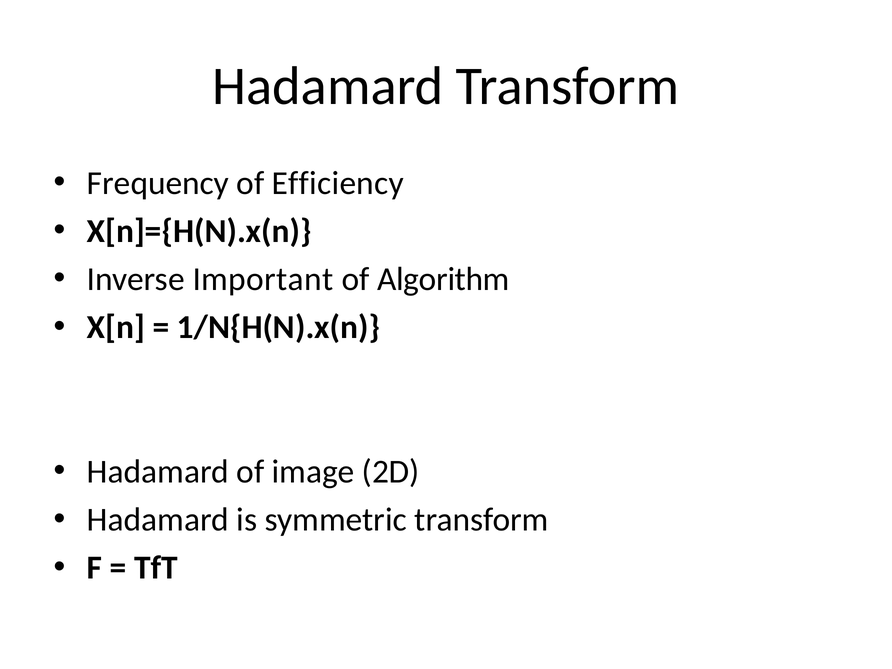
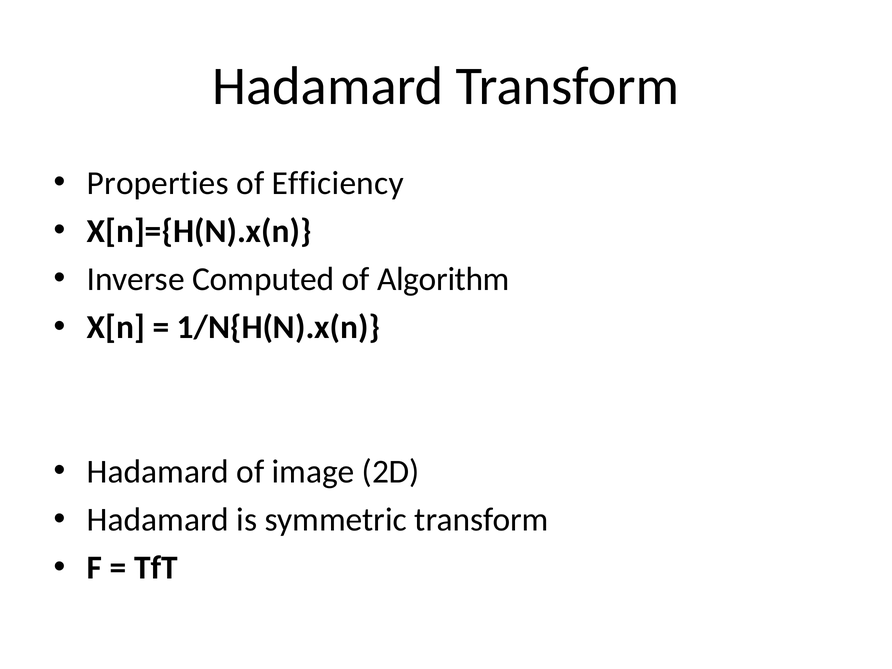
Frequency: Frequency -> Properties (158, 183)
Important: Important -> Computed (263, 279)
